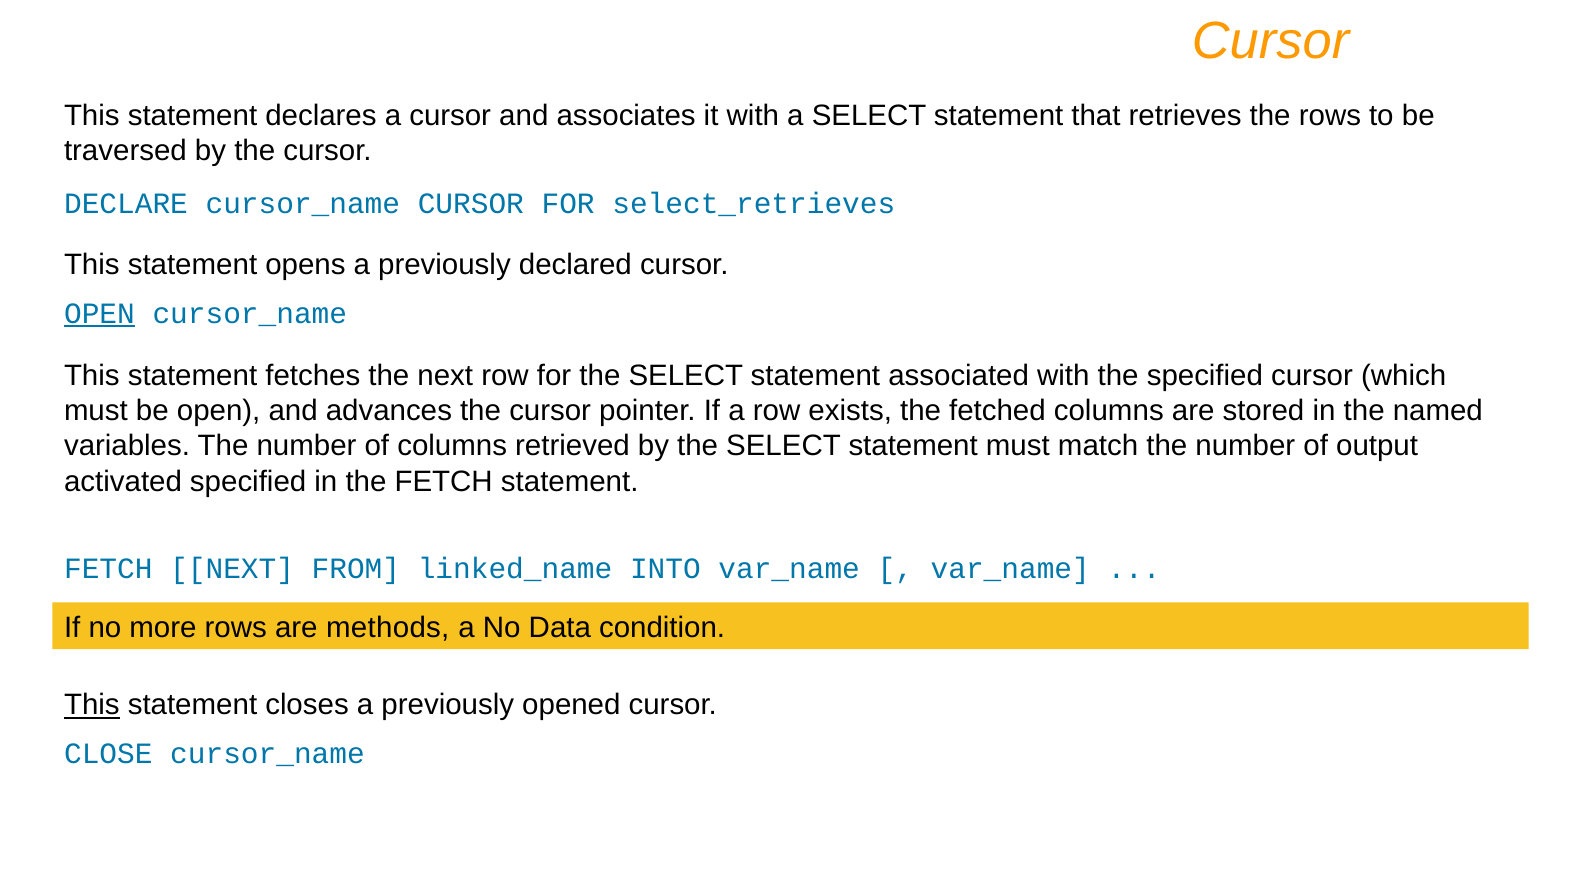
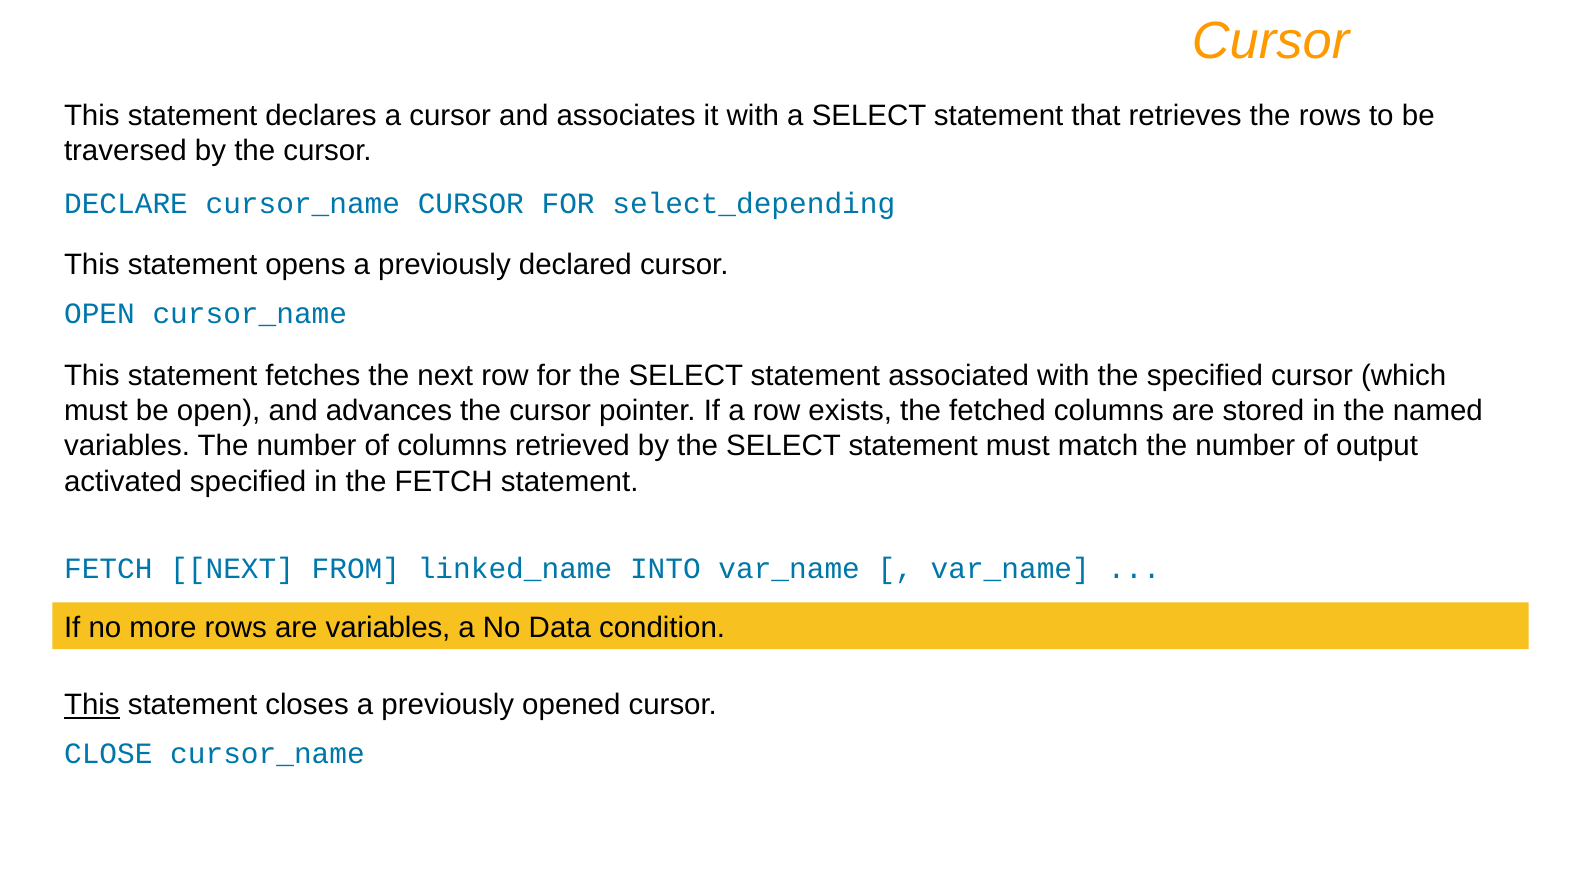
select_retrieves: select_retrieves -> select_depending (754, 204)
OPEN underline: present -> none (99, 314)
are methods: methods -> variables (388, 628)
